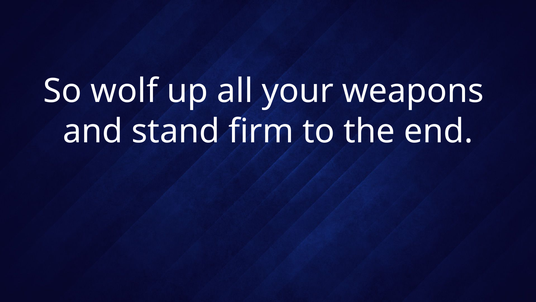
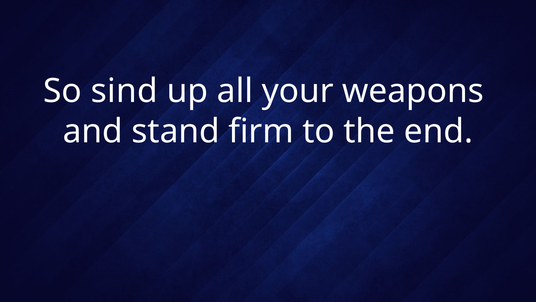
wolf: wolf -> sind (124, 91)
